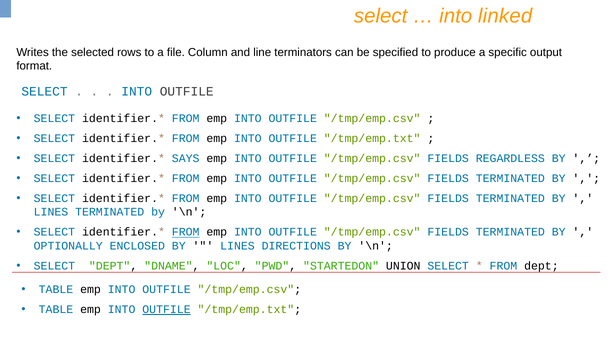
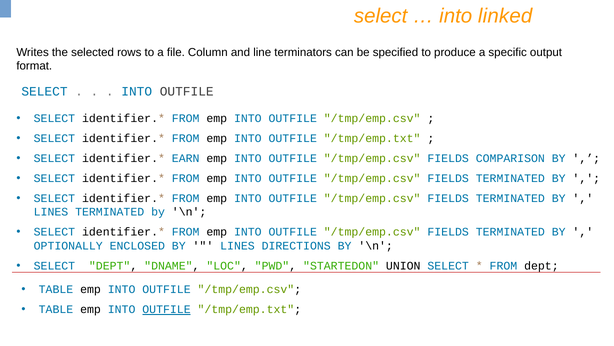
SAYS: SAYS -> EARN (186, 158)
REGARDLESS: REGARDLESS -> COMPARISON (510, 158)
FROM underline: present -> none (186, 232)
